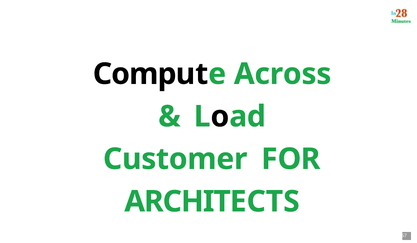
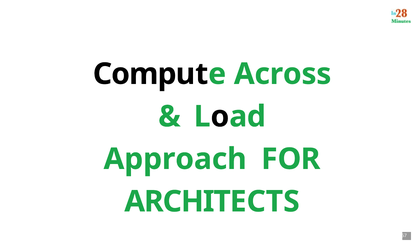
Customer: Customer -> Approach (175, 159)
